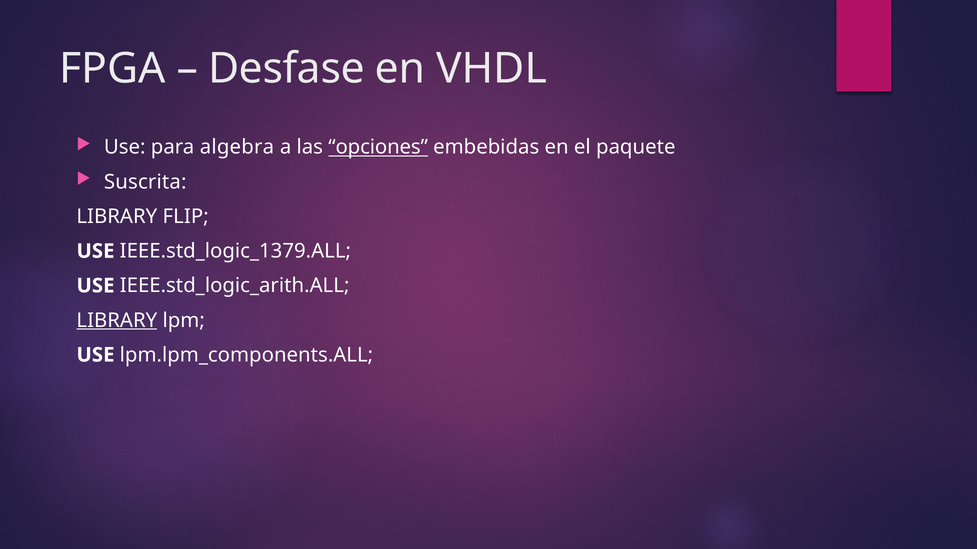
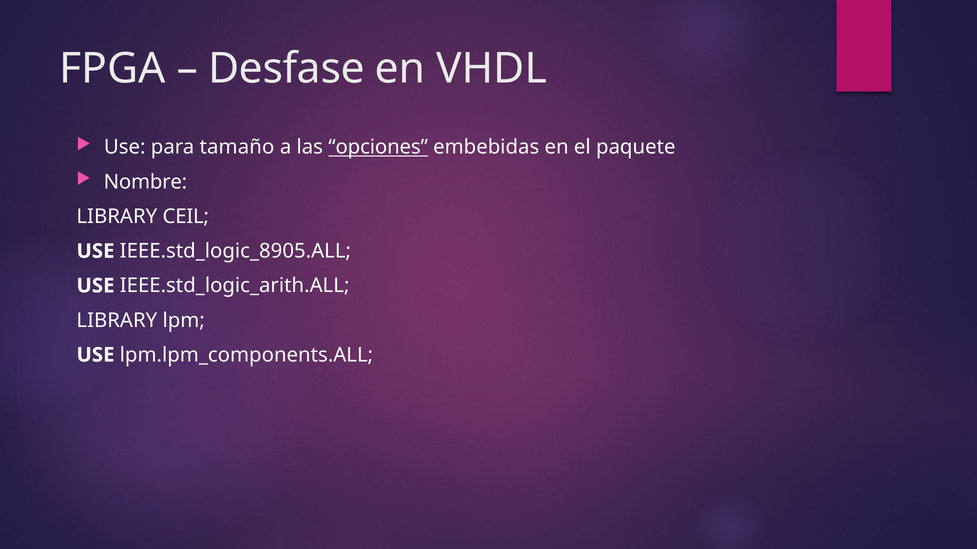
algebra: algebra -> tamaño (237, 147)
Suscrita: Suscrita -> Nombre (145, 182)
FLIP: FLIP -> CEIL (186, 217)
IEEE.std_logic_1379.ALL: IEEE.std_logic_1379.ALL -> IEEE.std_logic_8905.ALL (235, 251)
LIBRARY underline: present -> none (117, 321)
